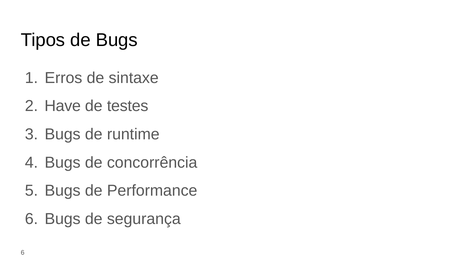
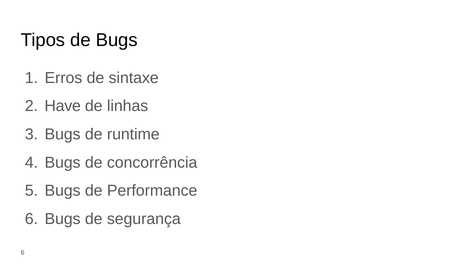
testes: testes -> linhas (128, 106)
